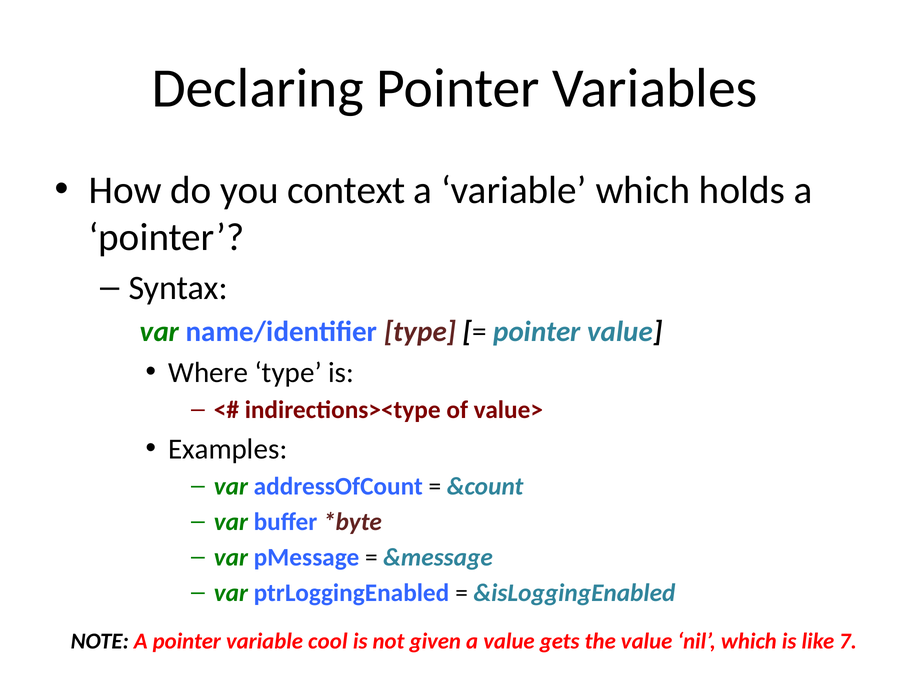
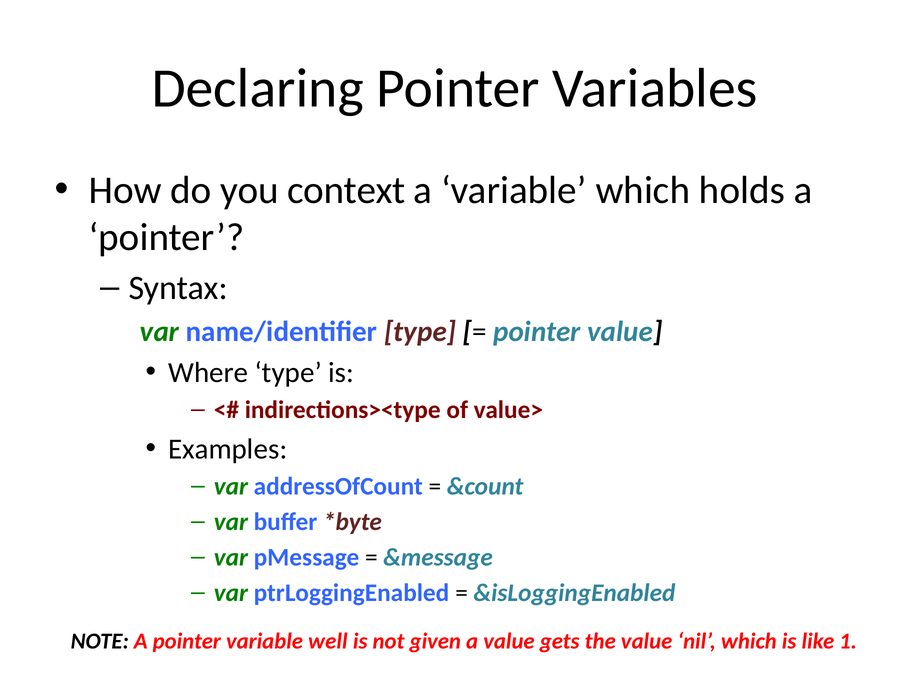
cool: cool -> well (328, 641)
7: 7 -> 1 (848, 641)
